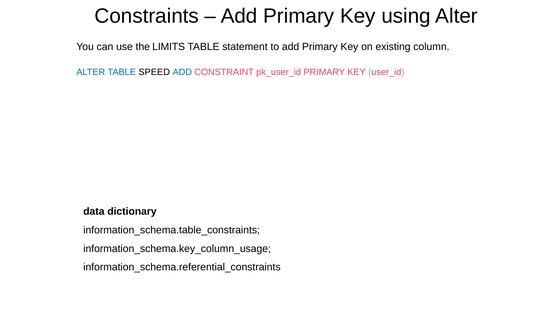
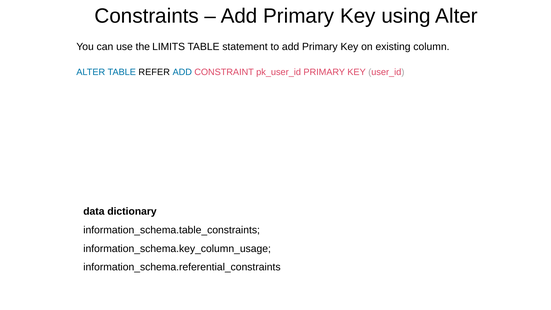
SPEED: SPEED -> REFER (154, 72)
